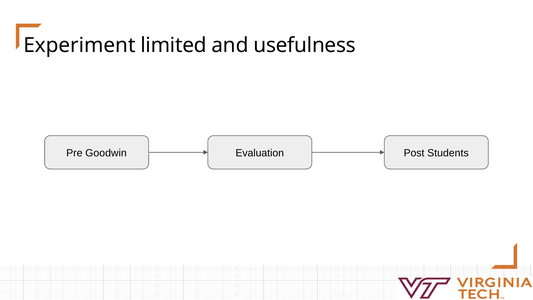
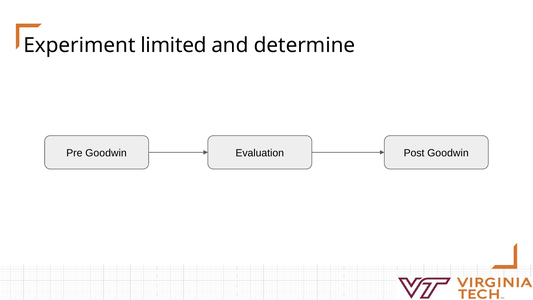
usefulness: usefulness -> determine (305, 45)
Post Students: Students -> Goodwin (448, 153)
